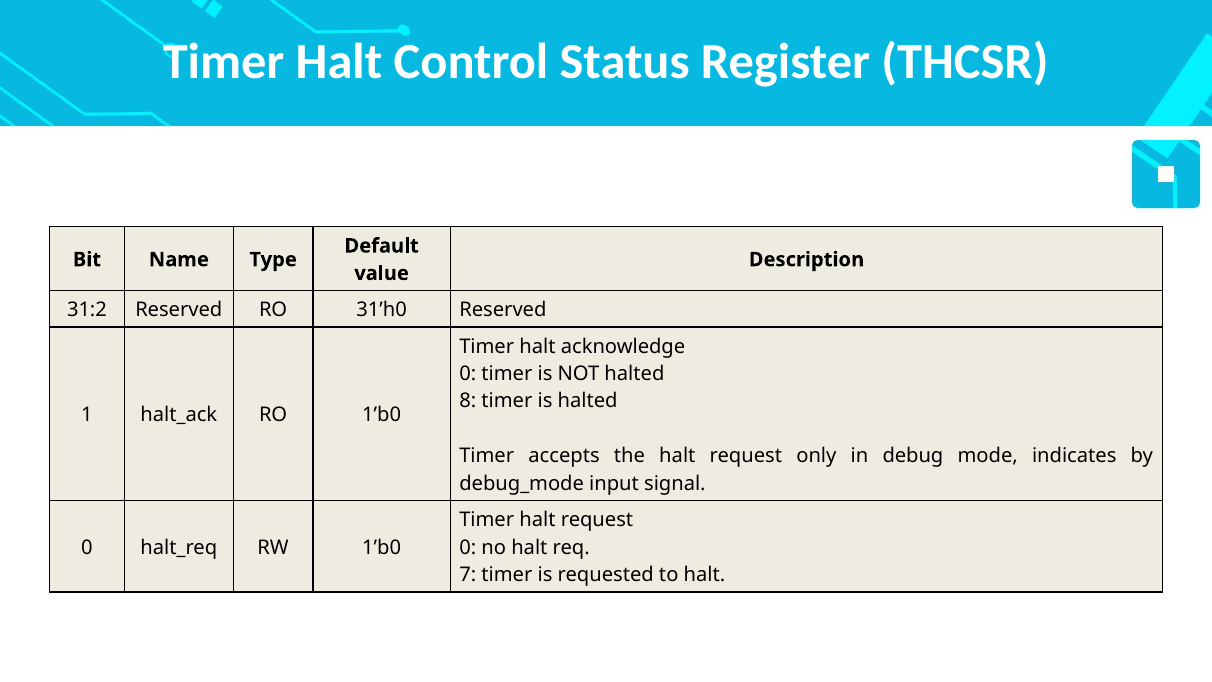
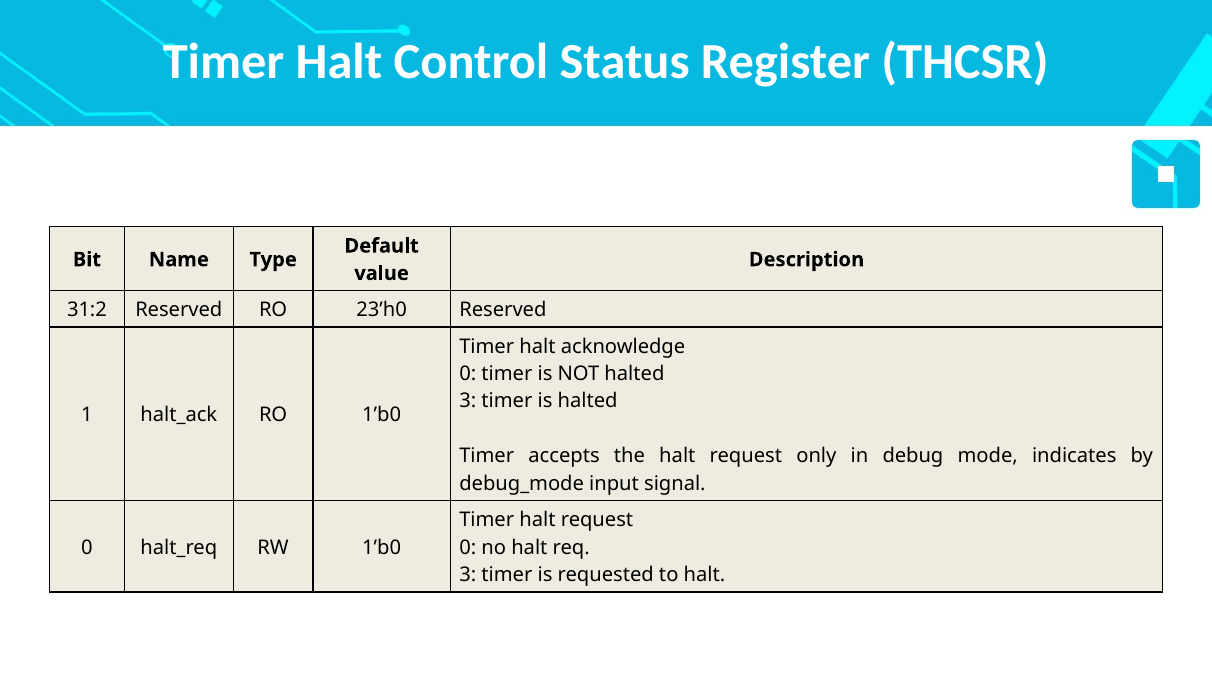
31’h0: 31’h0 -> 23’h0 (382, 310)
8: 8 -> 3 (468, 401)
7: 7 -> 3 (468, 575)
